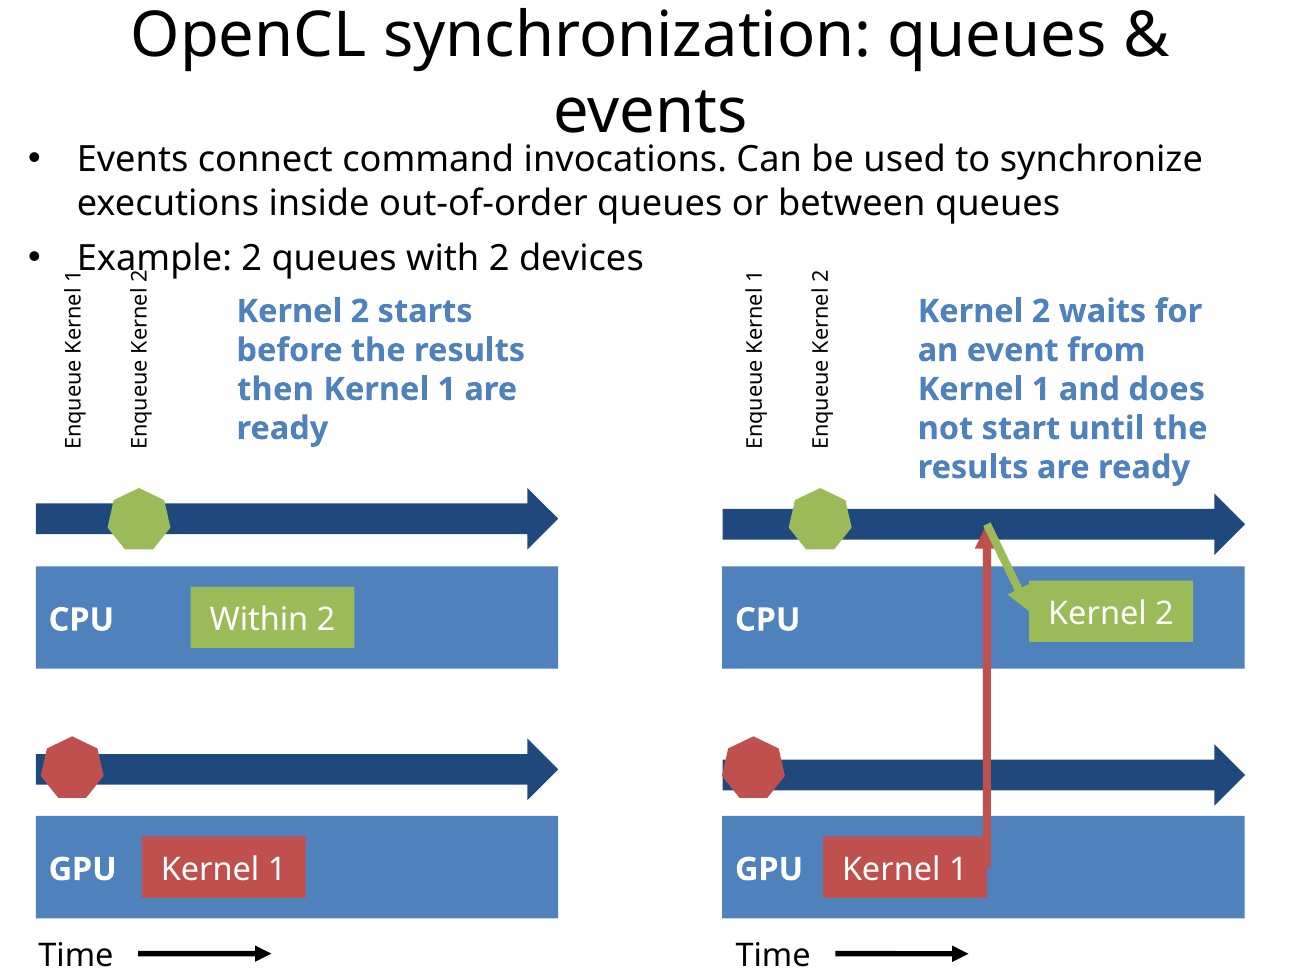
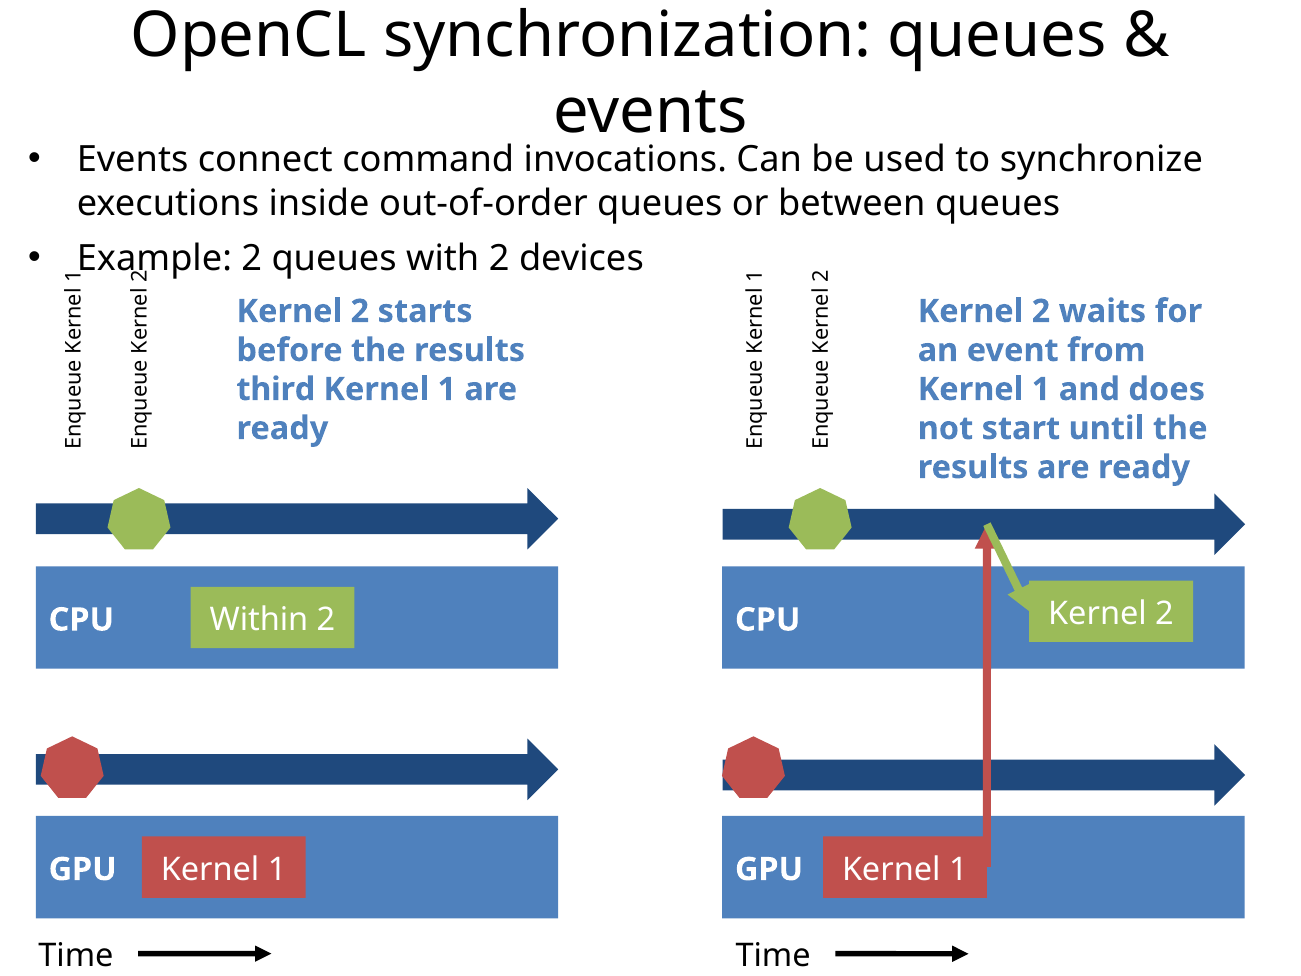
then: then -> third (276, 389)
